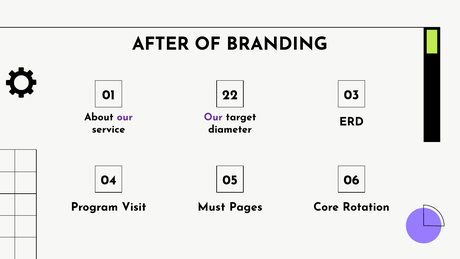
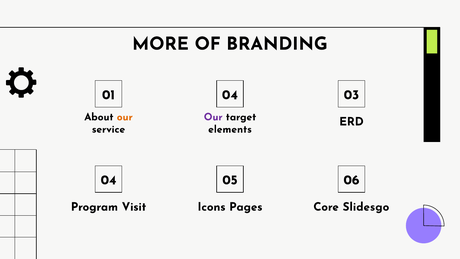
AFTER: AFTER -> MORE (160, 44)
01 22: 22 -> 04 (230, 95)
our colour: purple -> orange (125, 117)
diameter: diameter -> elements (230, 129)
Must: Must -> Icons (212, 207)
Rotation: Rotation -> Slidesgo (366, 207)
